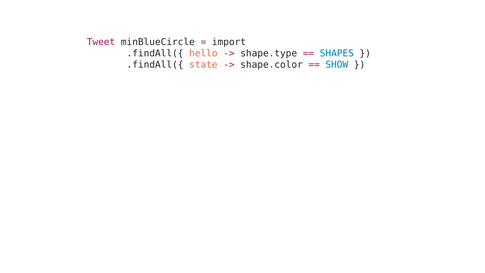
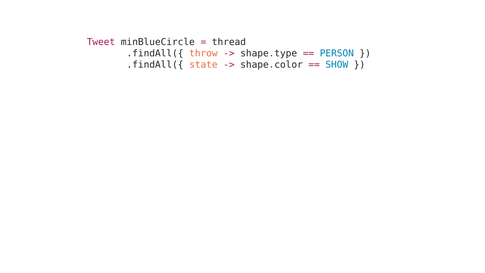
import: import -> thread (229, 42)
hello: hello -> throw (203, 53)
SHAPES: SHAPES -> PERSON (337, 53)
